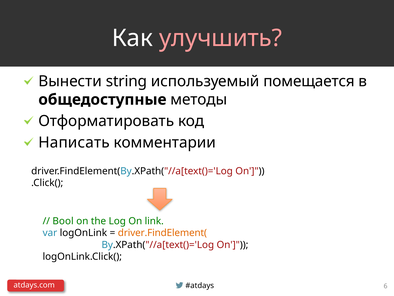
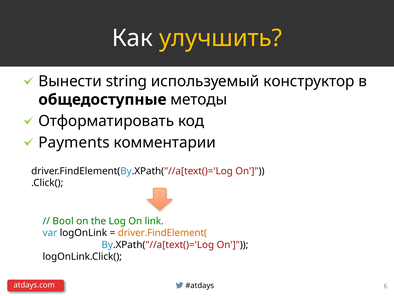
улучшить colour: pink -> yellow (221, 38)
помещается: помещается -> конструктор (309, 81)
Написать: Написать -> Payments (74, 142)
